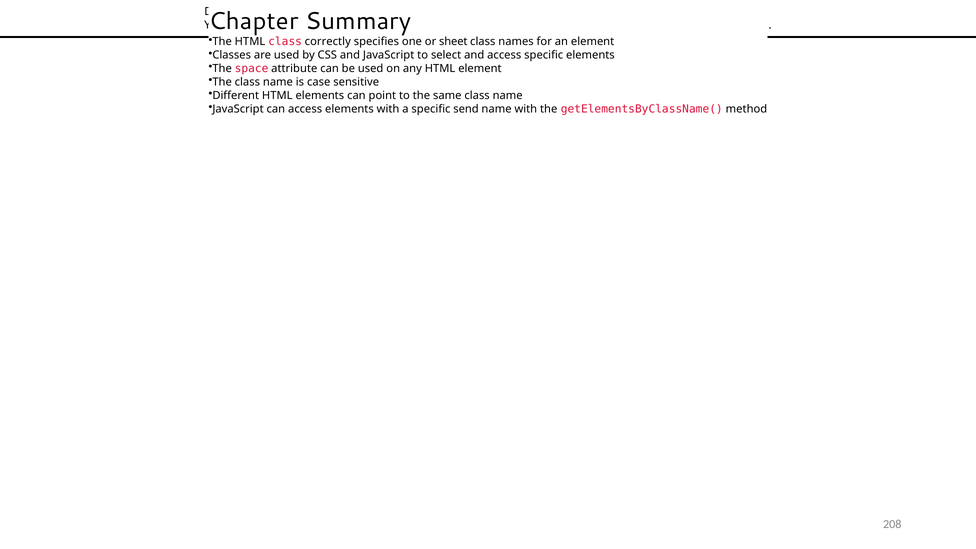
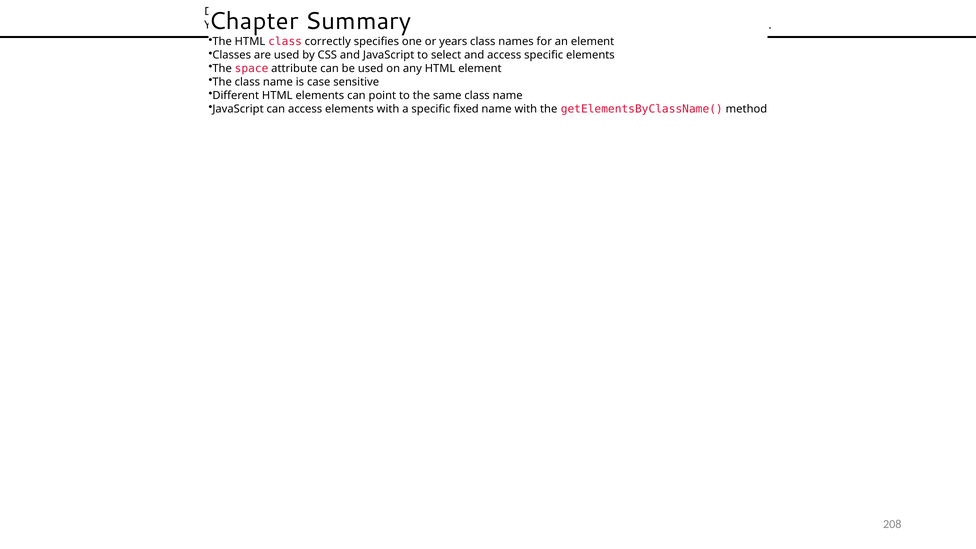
sheet: sheet -> years (453, 42)
send: send -> fixed (466, 109)
